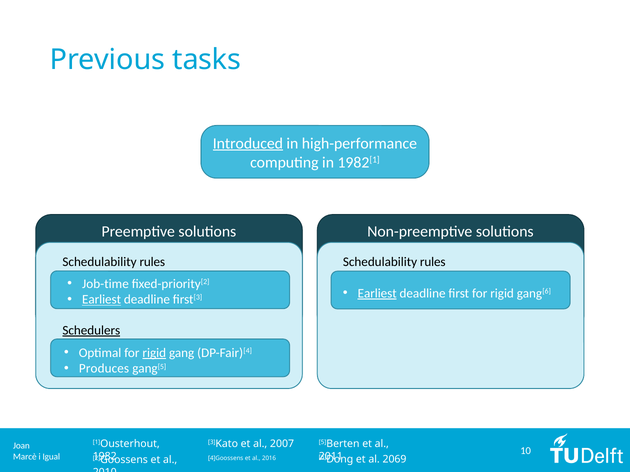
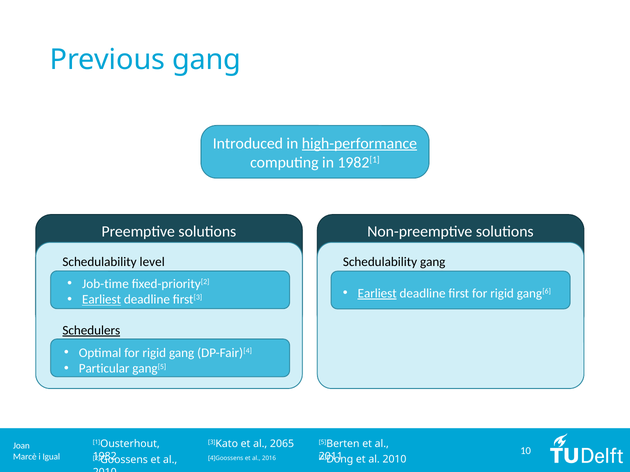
Previous tasks: tasks -> gang (207, 60)
Introduced underline: present -> none (248, 144)
high-performance underline: none -> present (359, 144)
rules: rules -> level (152, 262)
rules: rules -> gang (433, 262)
rigid underline: present -> none (154, 353)
Produces: Produces -> Particular (104, 369)
2007: 2007 -> 2065 (282, 444)
2069: 2069 -> 2010 (394, 460)
